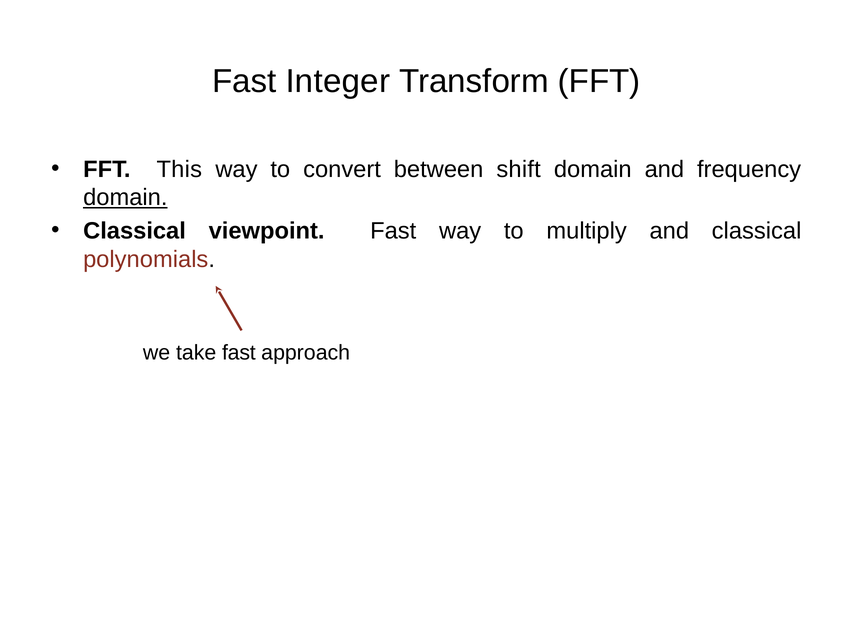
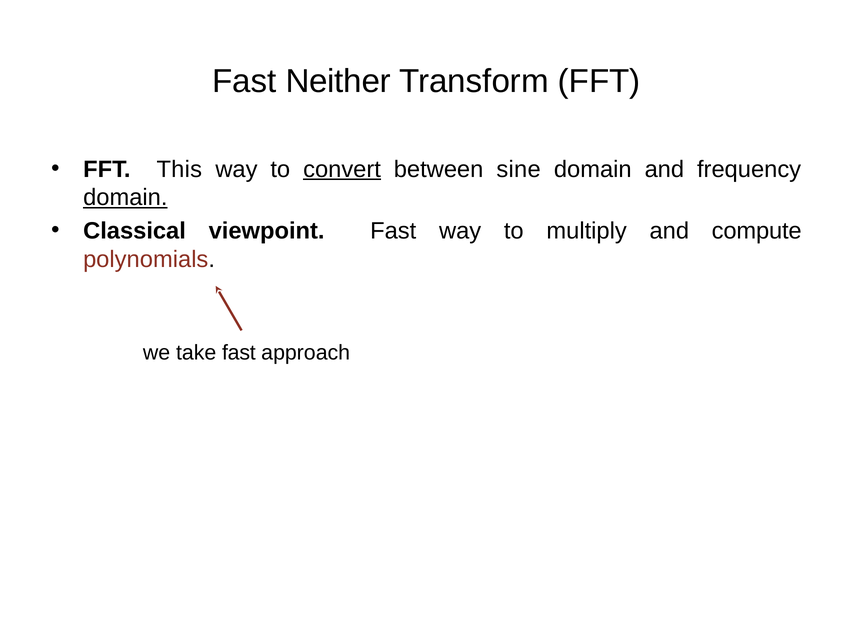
Integer: Integer -> Neither (338, 81)
convert underline: none -> present (342, 169)
shift: shift -> sine (519, 169)
and classical: classical -> compute (757, 231)
